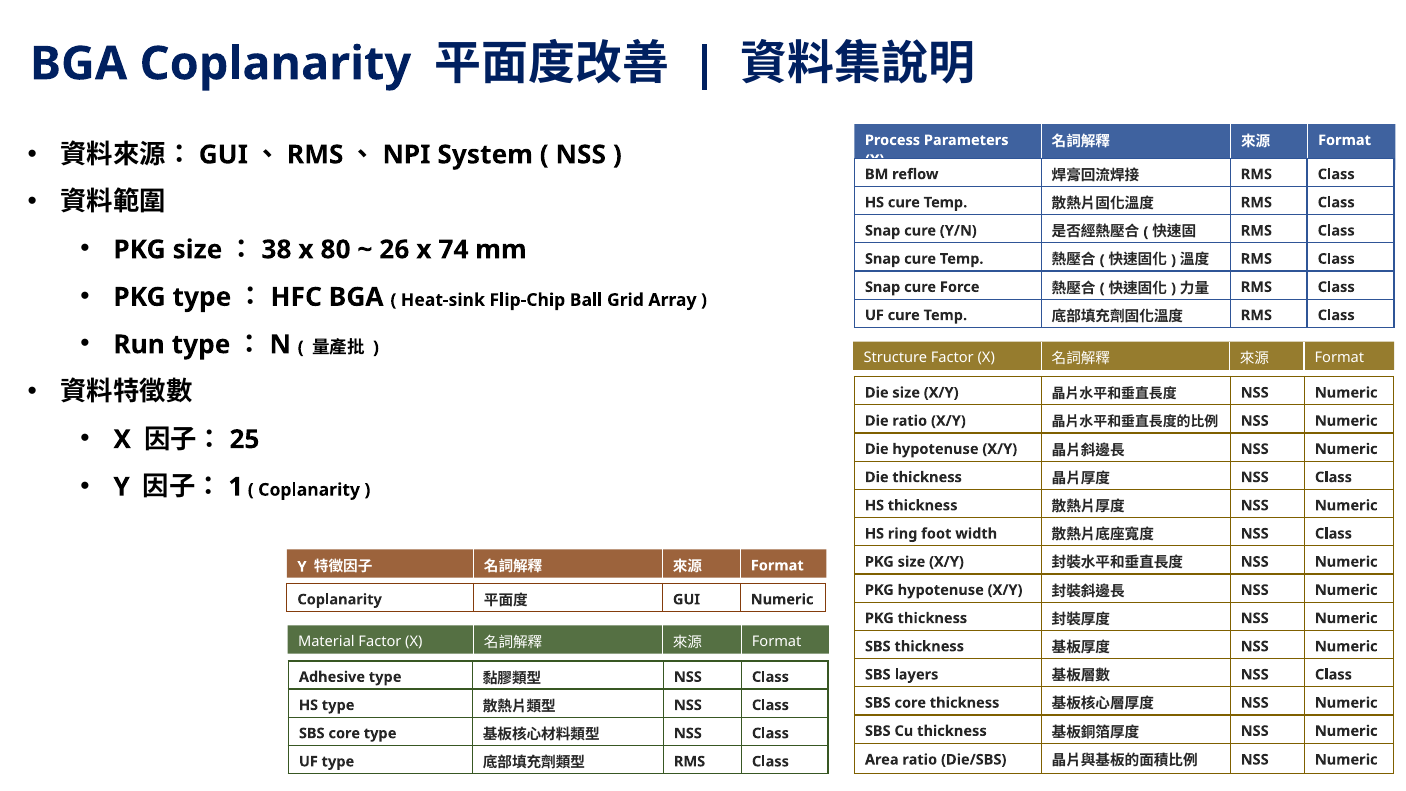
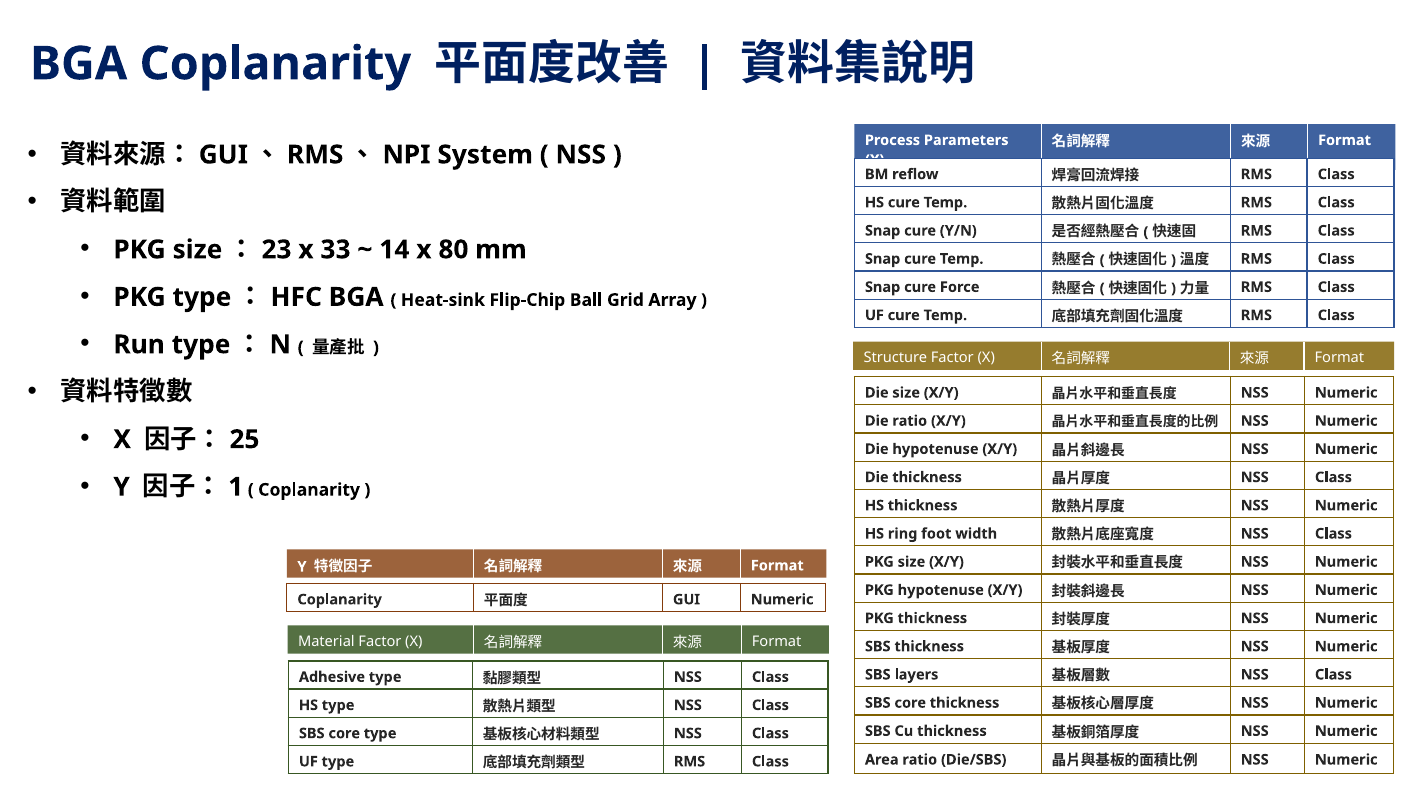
38: 38 -> 23 (277, 250)
80: 80 -> 33 (336, 250)
26: 26 -> 14 (394, 250)
74: 74 -> 80 (453, 250)
